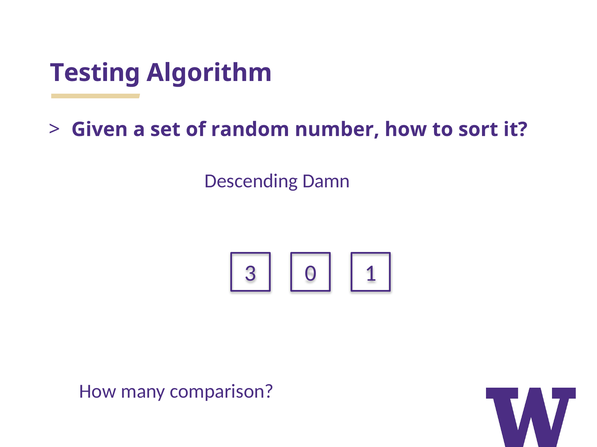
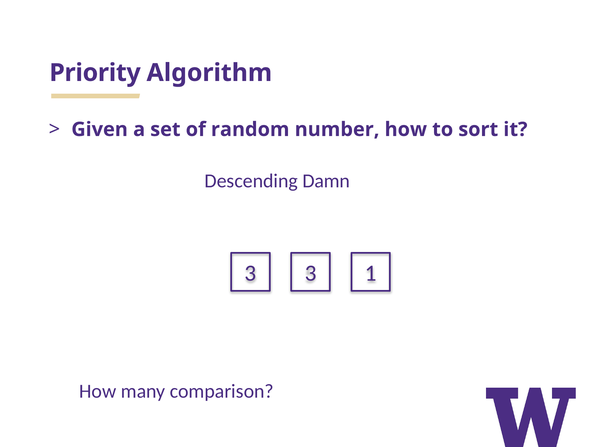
Testing: Testing -> Priority (95, 73)
3 0: 0 -> 3 (311, 274)
